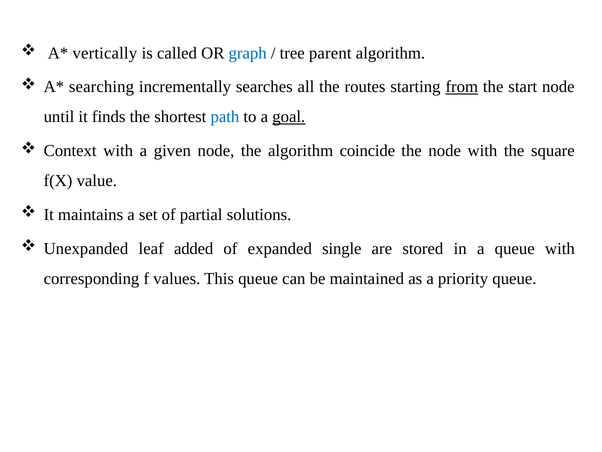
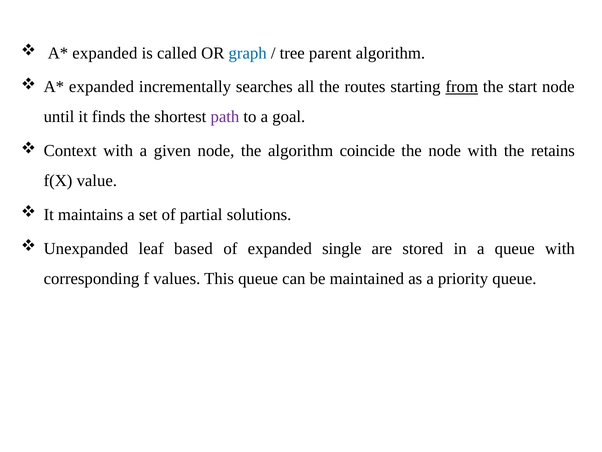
vertically: vertically -> expanded (105, 53)
searching: searching -> expanded (101, 87)
path colour: blue -> purple (225, 117)
goal underline: present -> none (289, 117)
square: square -> retains (553, 151)
added: added -> based (193, 248)
